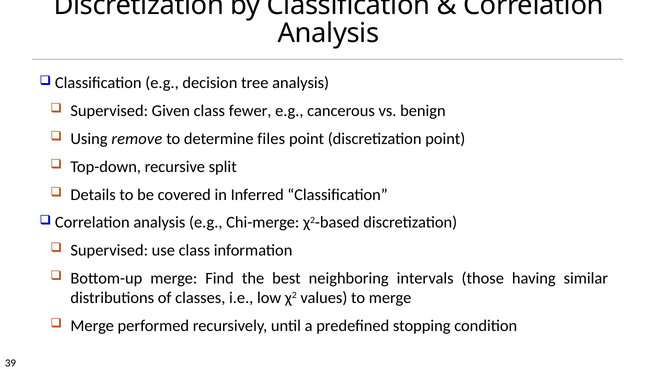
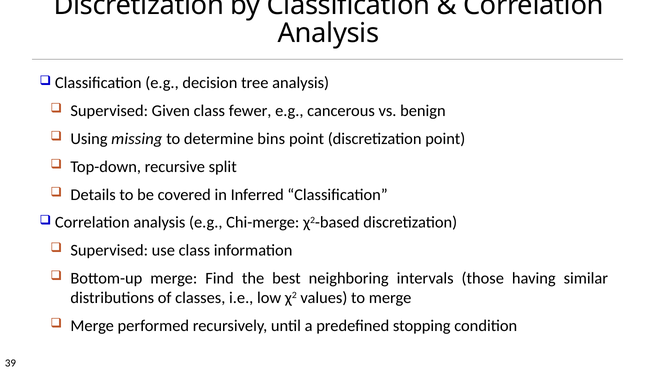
remove: remove -> missing (137, 139)
files: files -> bins (271, 139)
